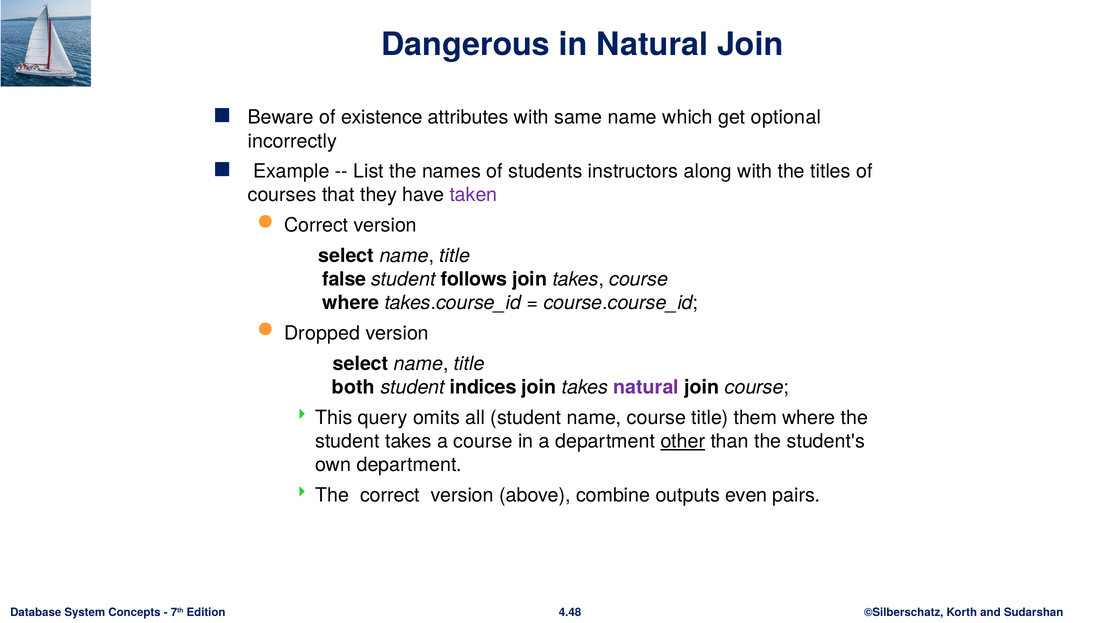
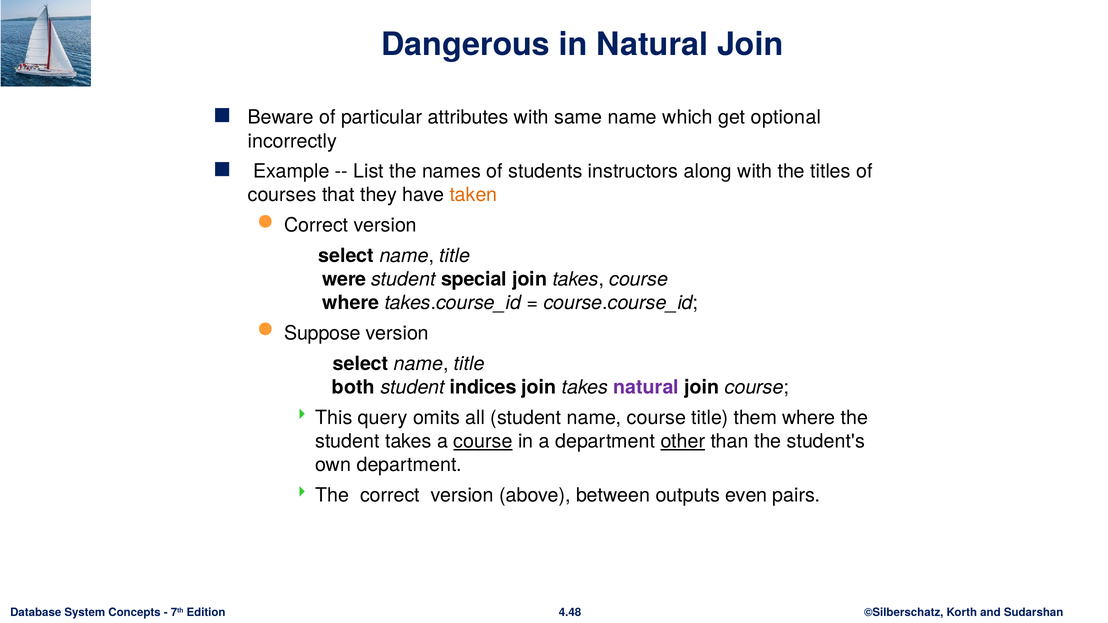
existence: existence -> particular (382, 118)
taken colour: purple -> orange (473, 195)
false: false -> were (344, 279)
follows: follows -> special (474, 279)
Dropped: Dropped -> Suppose (322, 333)
course underline: none -> present (483, 441)
combine: combine -> between (613, 495)
